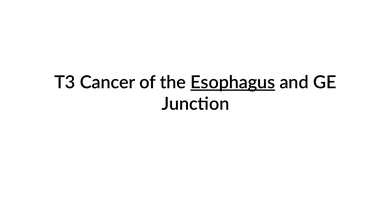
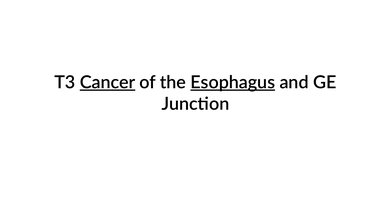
Cancer underline: none -> present (108, 82)
